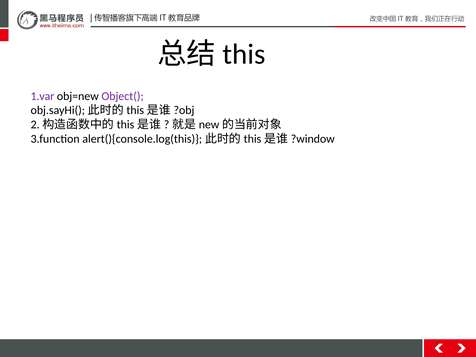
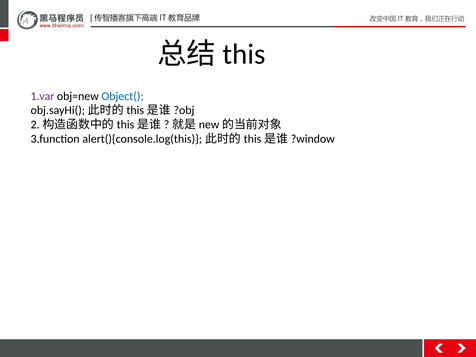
Object( colour: purple -> blue (123, 96)
